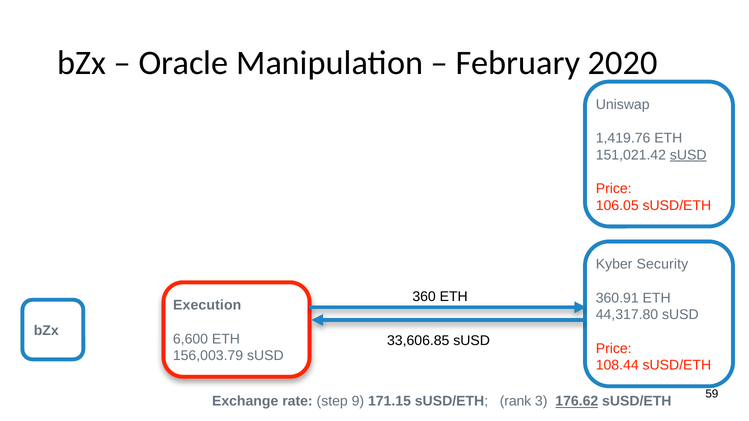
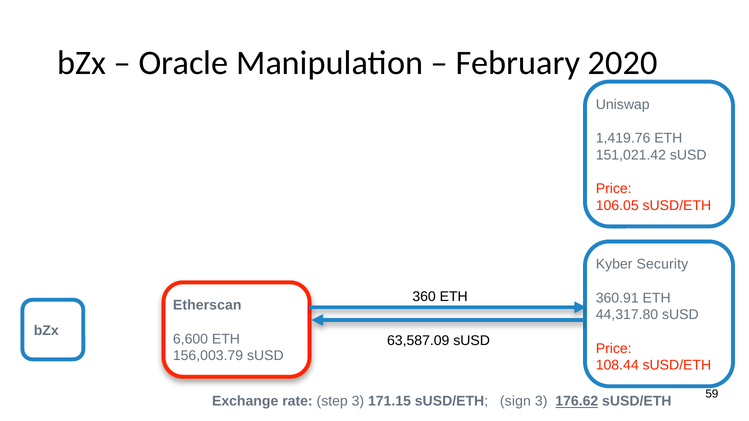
sUSD underline: present -> none (688, 155)
Execution: Execution -> Etherscan (207, 305)
33,606.85: 33,606.85 -> 63,587.09 (418, 341)
step 9: 9 -> 3 (358, 402)
rank: rank -> sign (515, 402)
